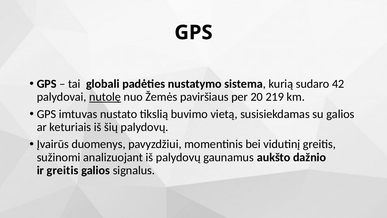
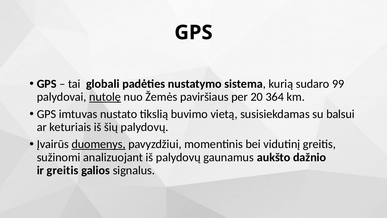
42: 42 -> 99 (338, 84)
219: 219 -> 364 (275, 97)
su galios: galios -> balsui (340, 114)
duomenys underline: none -> present (99, 144)
